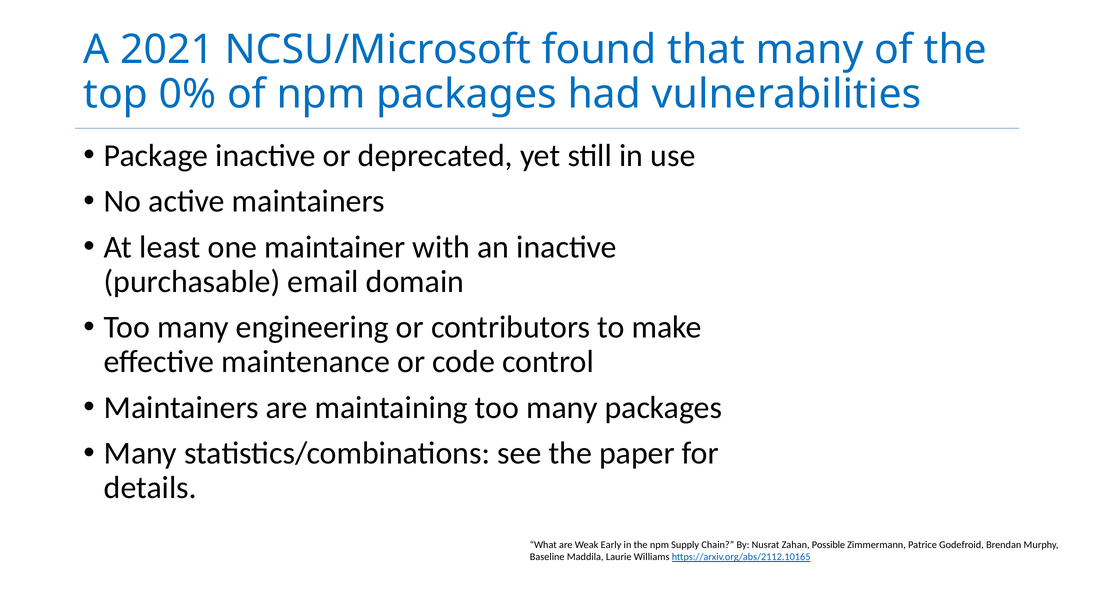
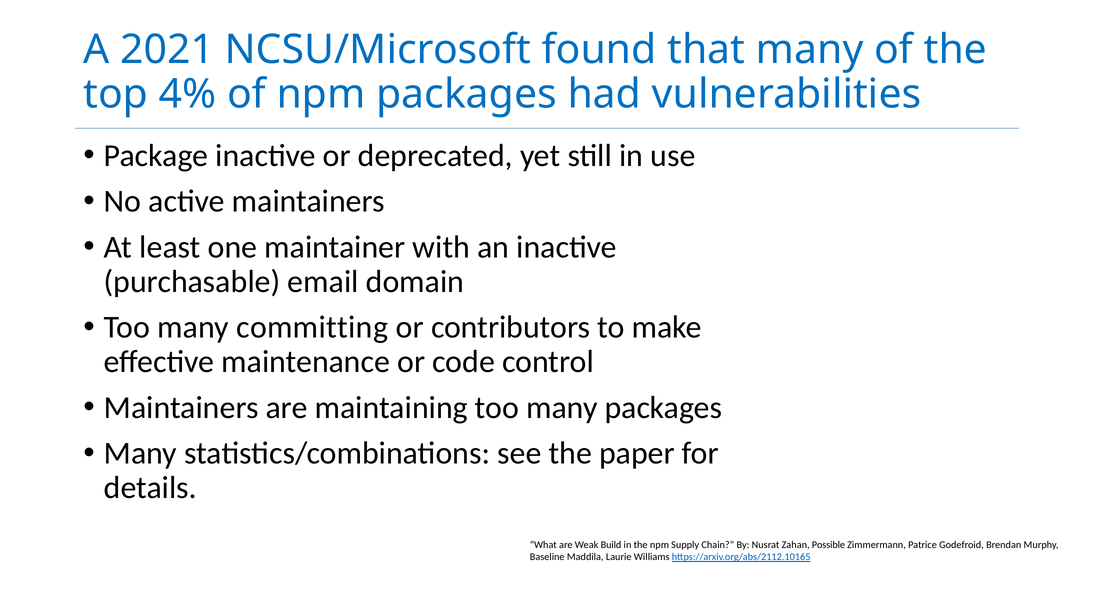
0%: 0% -> 4% (188, 94)
engineering: engineering -> committing (312, 328)
Early: Early -> Build (611, 545)
